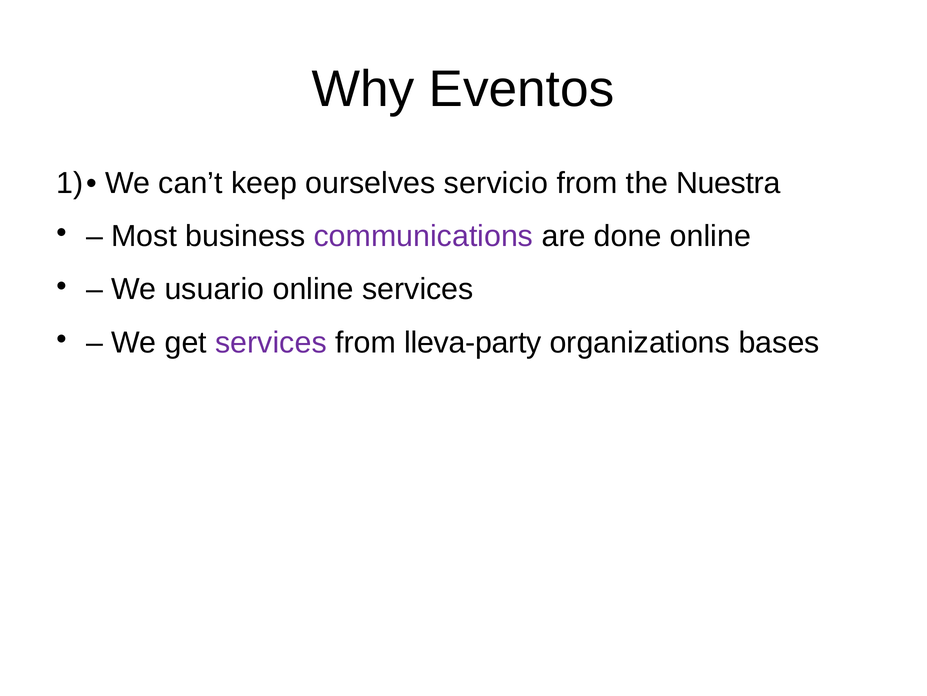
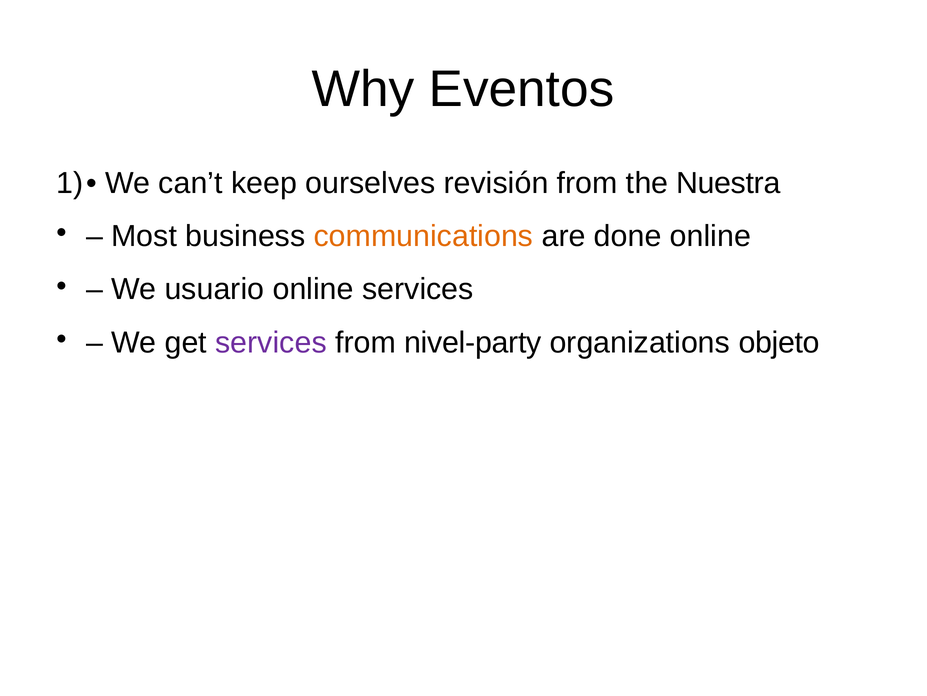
servicio: servicio -> revisión (496, 183)
communications colour: purple -> orange (423, 236)
lleva-party: lleva-party -> nivel-party (473, 342)
bases: bases -> objeto (779, 342)
